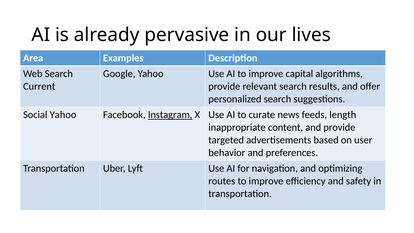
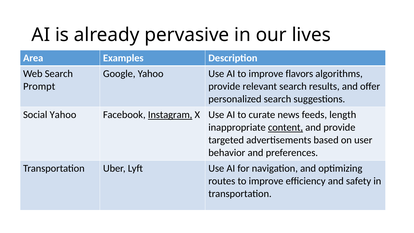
capital: capital -> flavors (299, 74)
Current: Current -> Prompt (39, 86)
content underline: none -> present (286, 127)
